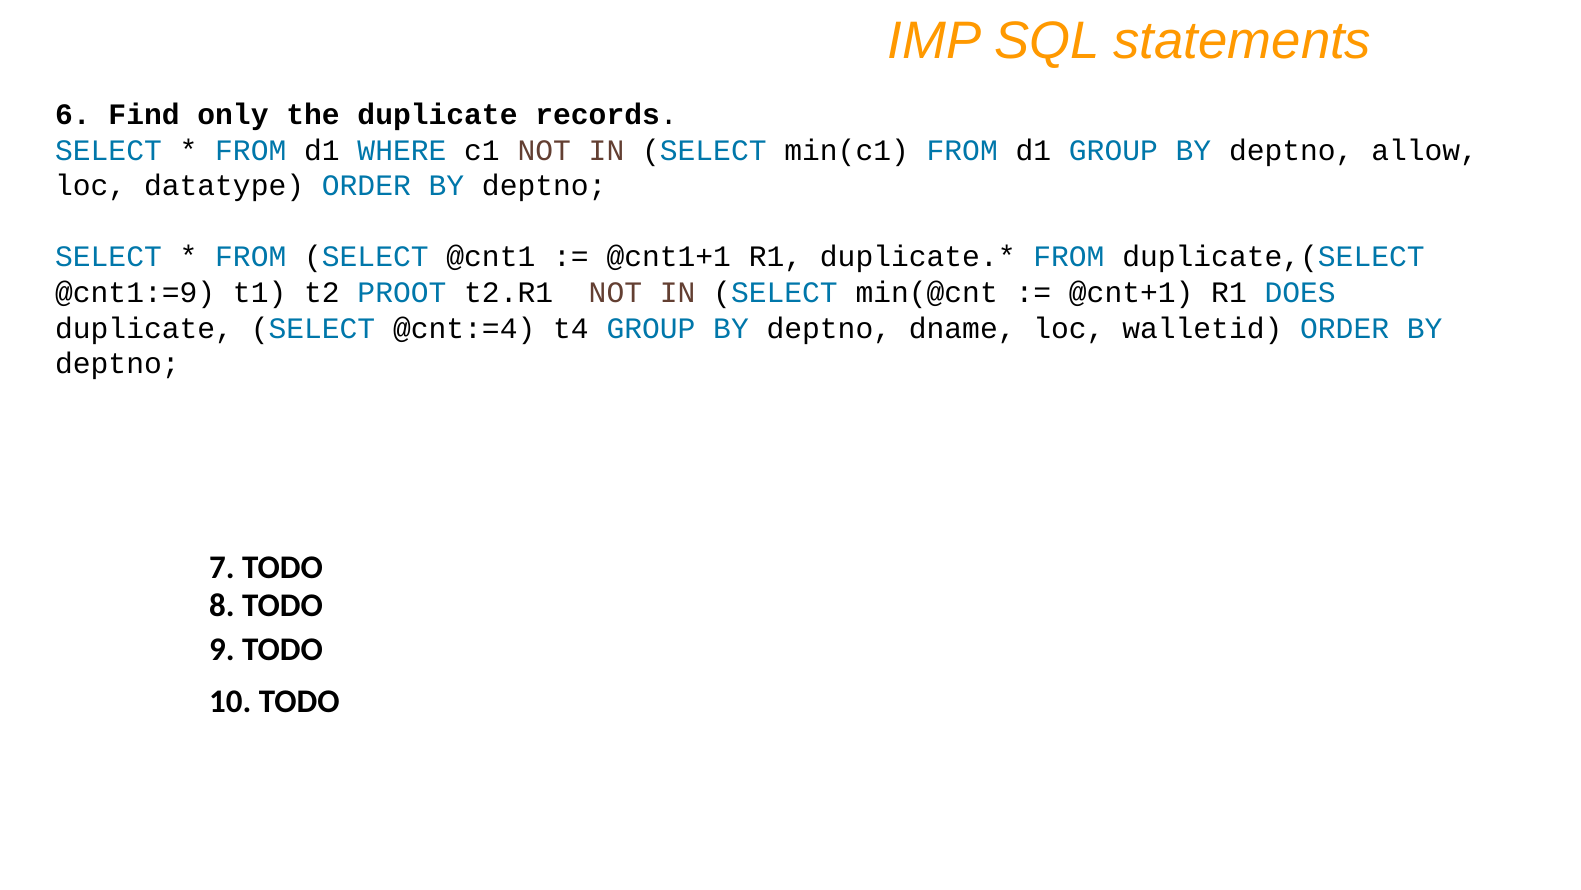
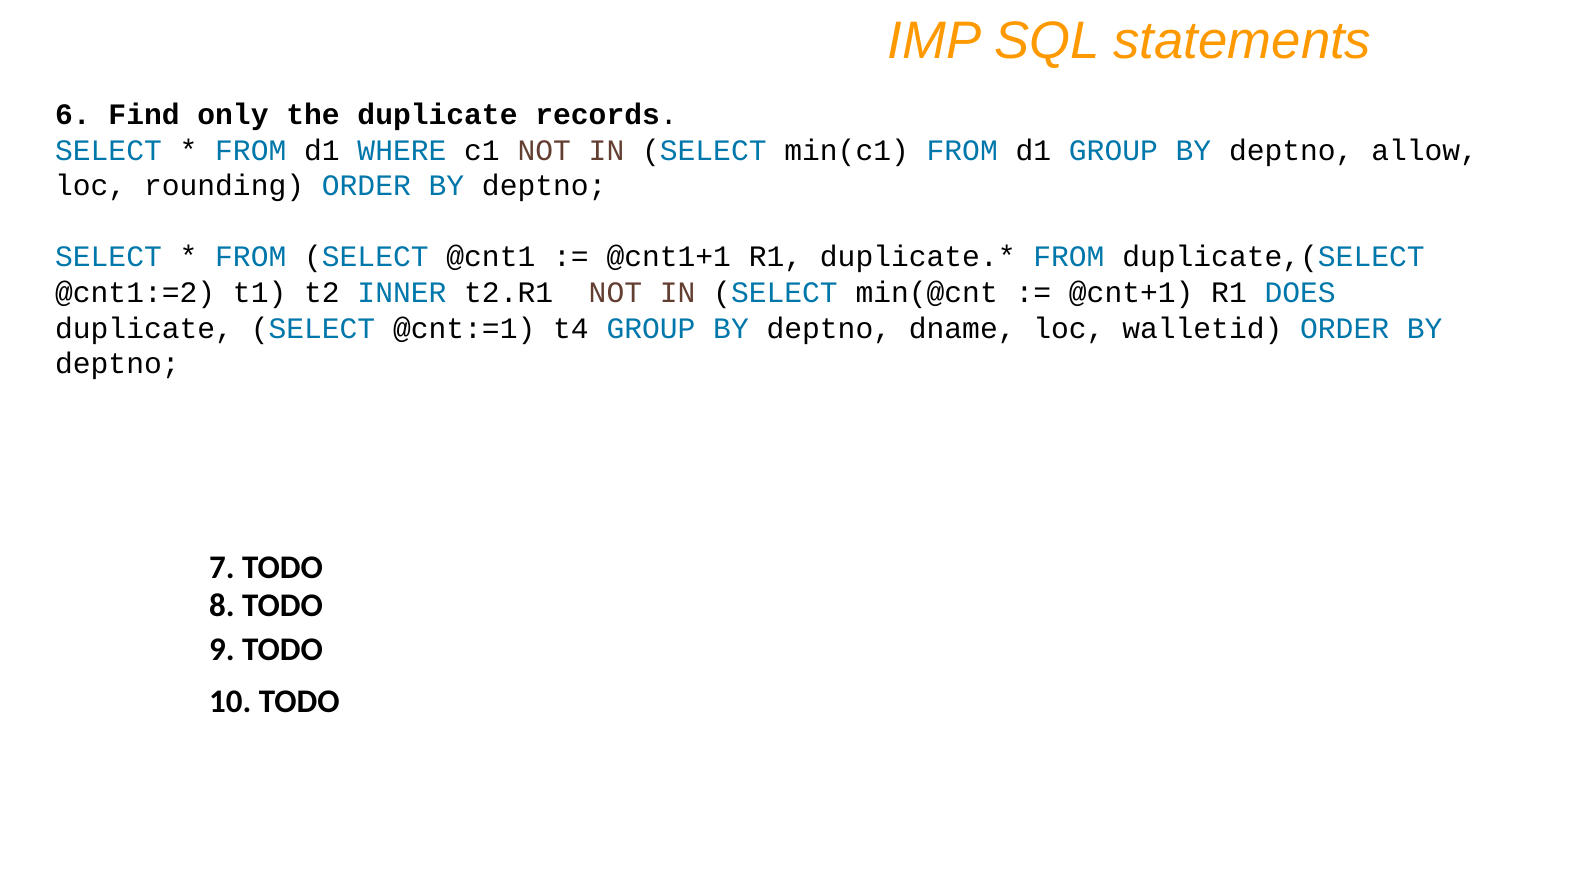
datatype: datatype -> rounding (224, 186)
@cnt1:=9: @cnt1:=9 -> @cnt1:=2 (135, 292)
PROOT: PROOT -> INNER (402, 292)
@cnt:=4: @cnt:=4 -> @cnt:=1 (464, 328)
